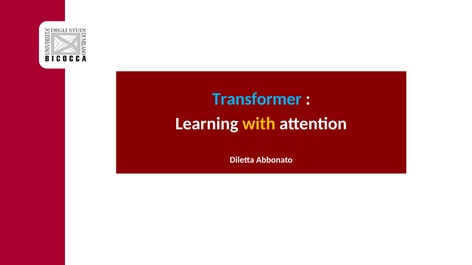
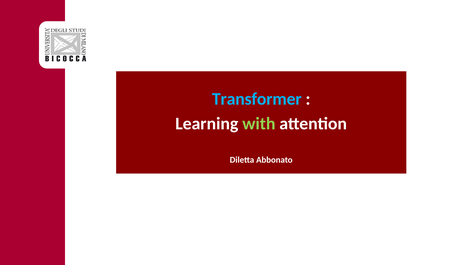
with colour: yellow -> light green (259, 124)
